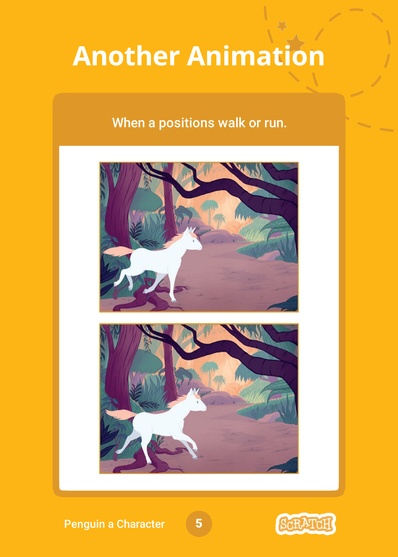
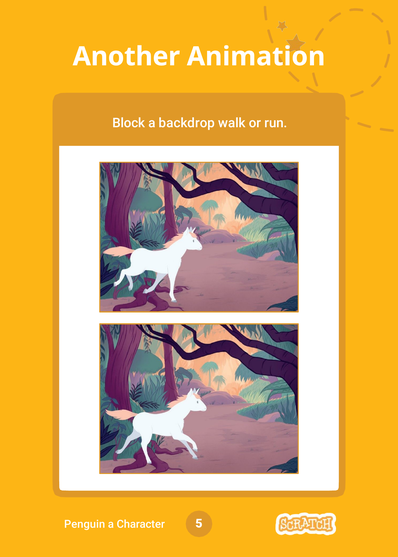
When: When -> Block (129, 123)
positions: positions -> backdrop (187, 123)
